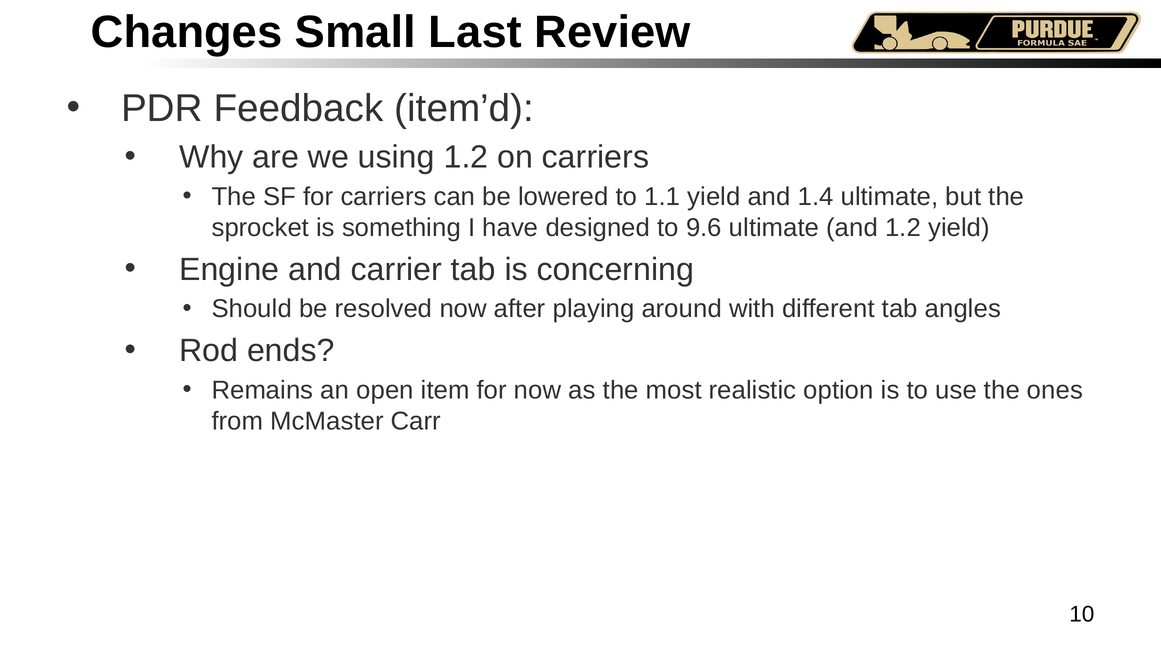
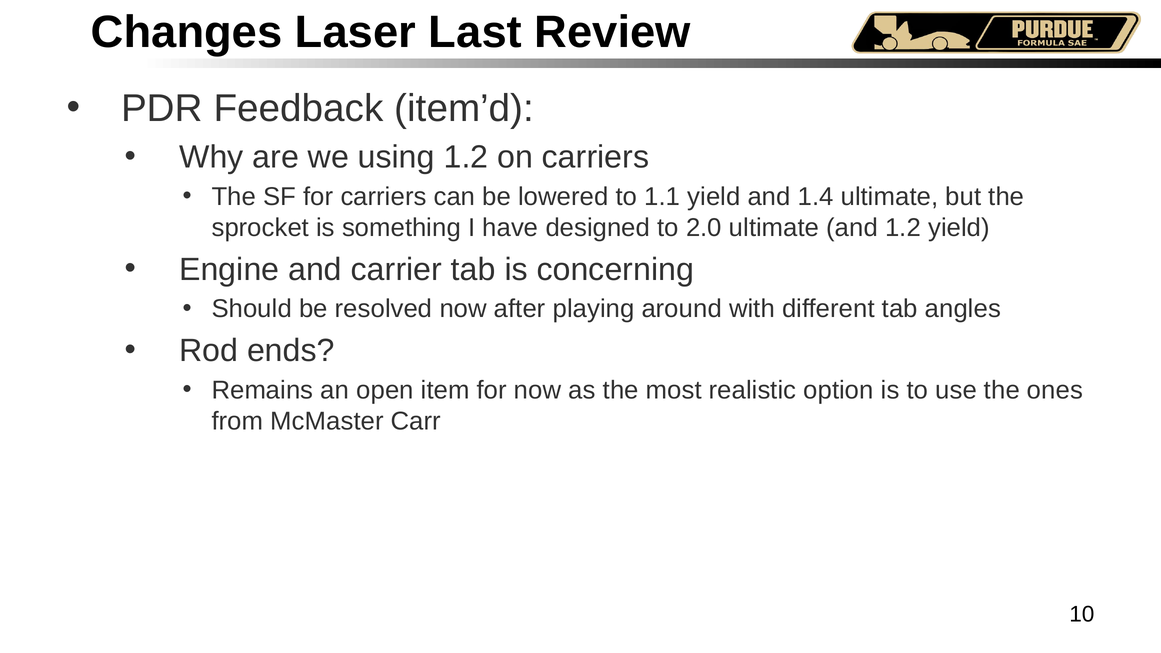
Small: Small -> Laser (355, 32)
9.6: 9.6 -> 2.0 (704, 228)
